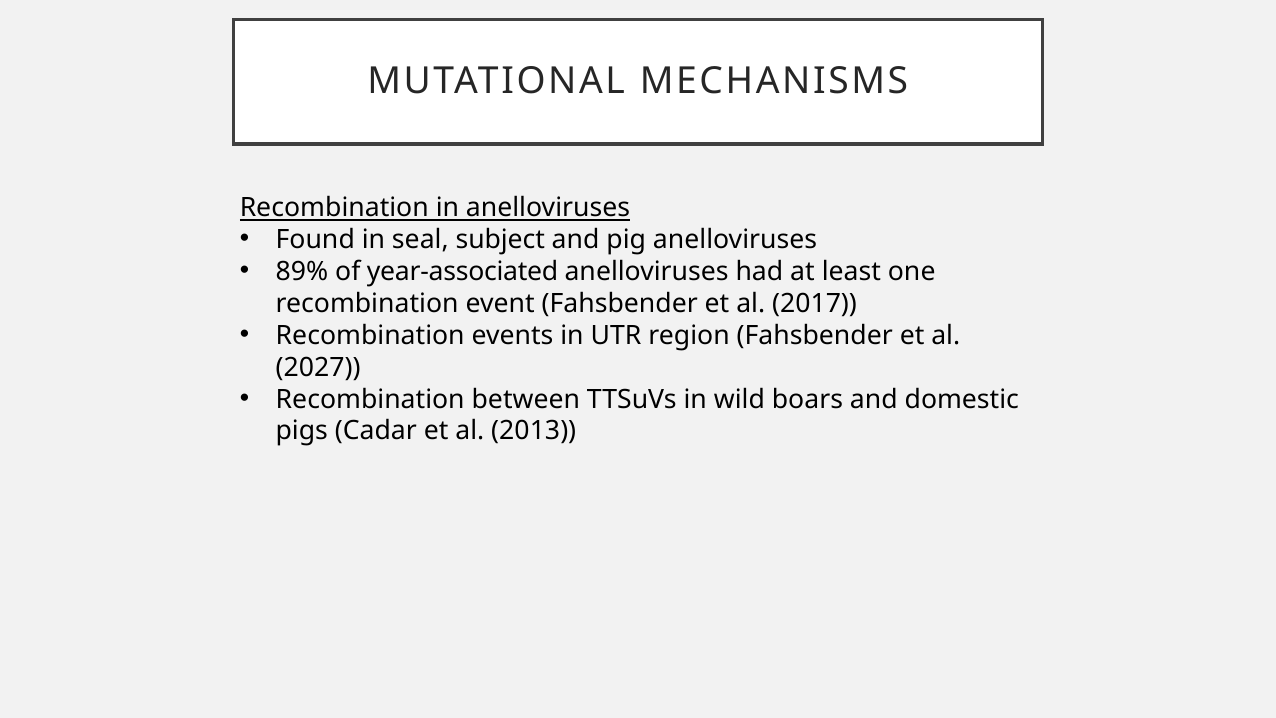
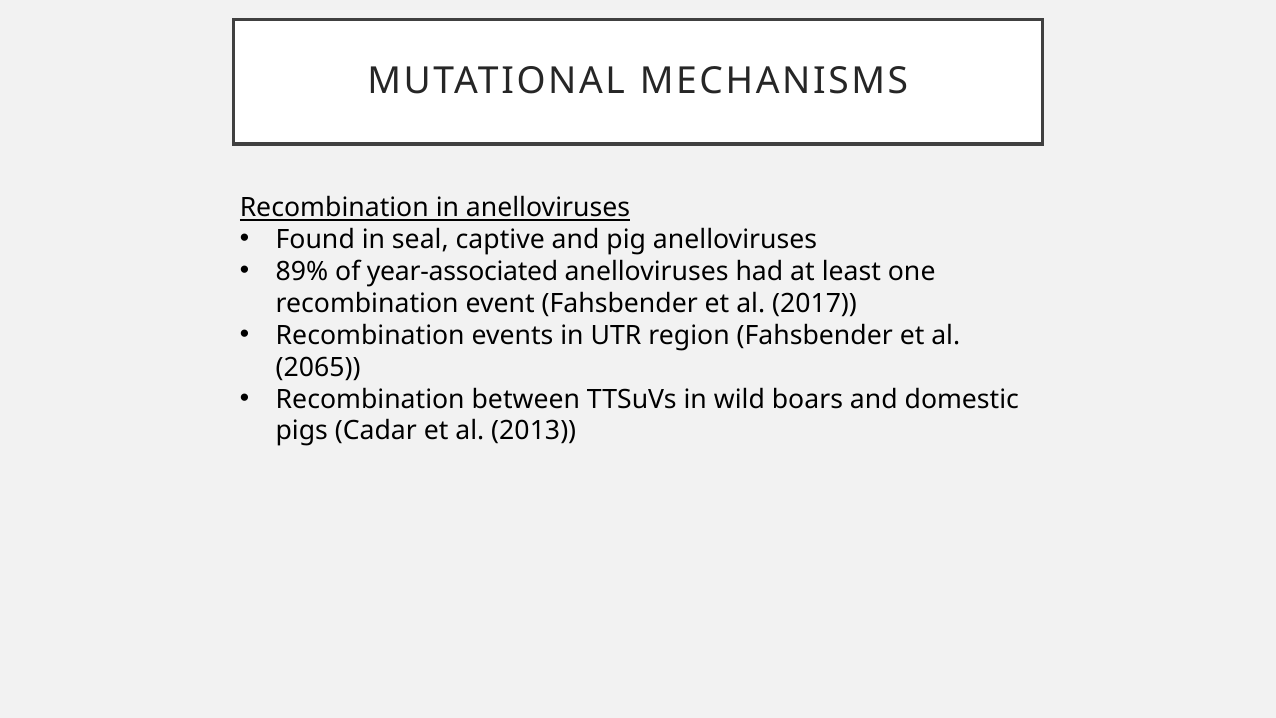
subject: subject -> captive (500, 240)
2027: 2027 -> 2065 (318, 367)
